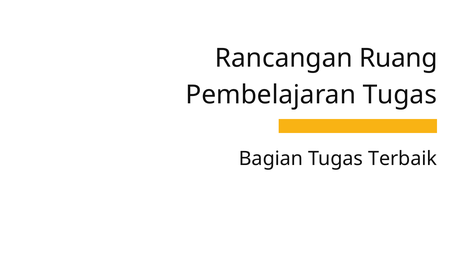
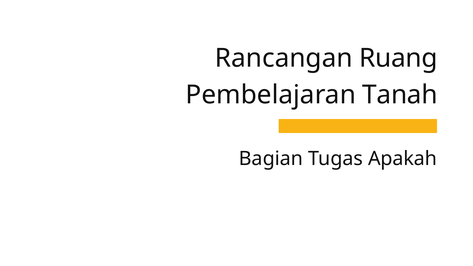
Pembelajaran Tugas: Tugas -> Tanah (400, 95)
Terbaik: Terbaik -> Apakah (403, 159)
